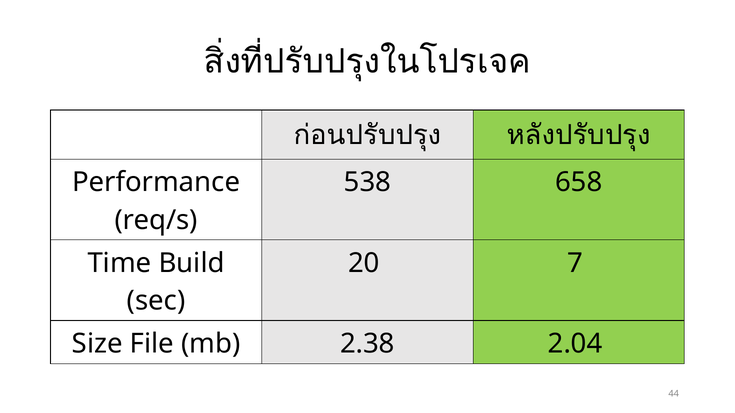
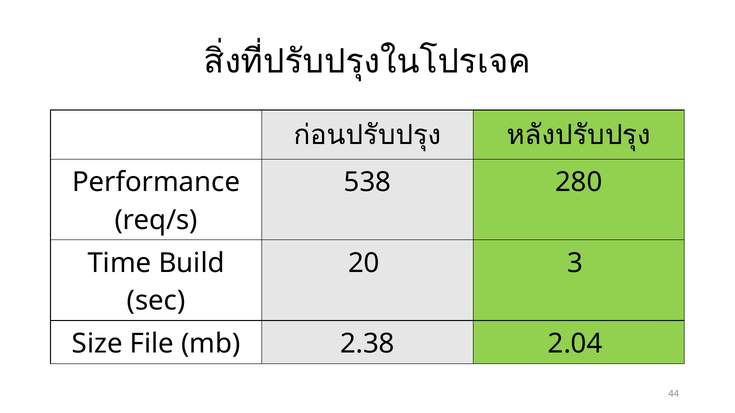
658: 658 -> 280 (579, 183)
7: 7 -> 3 (575, 263)
